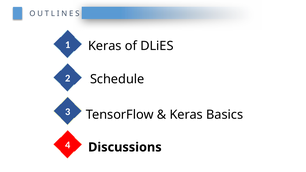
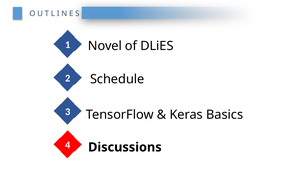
1 Keras: Keras -> Novel (105, 46)
